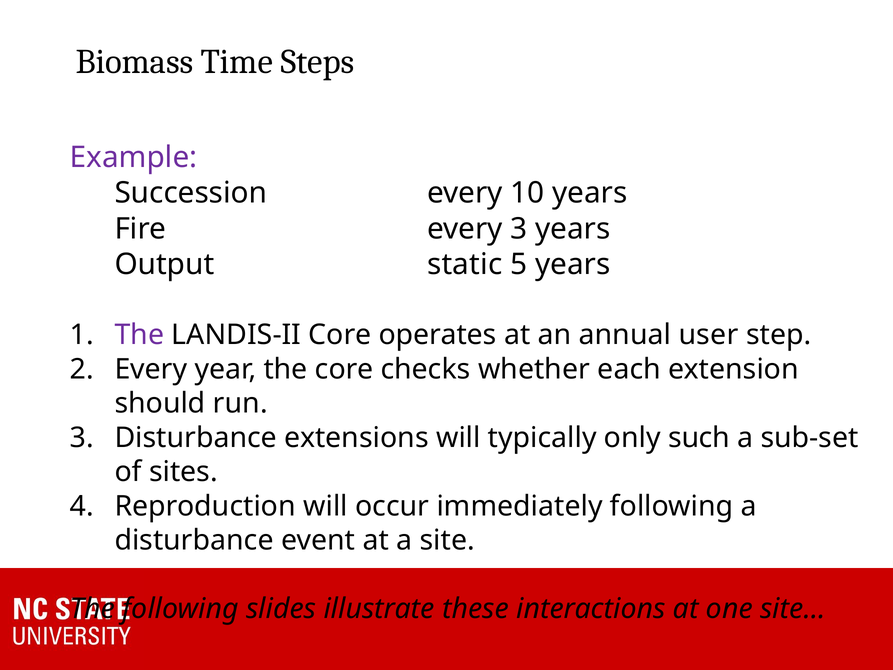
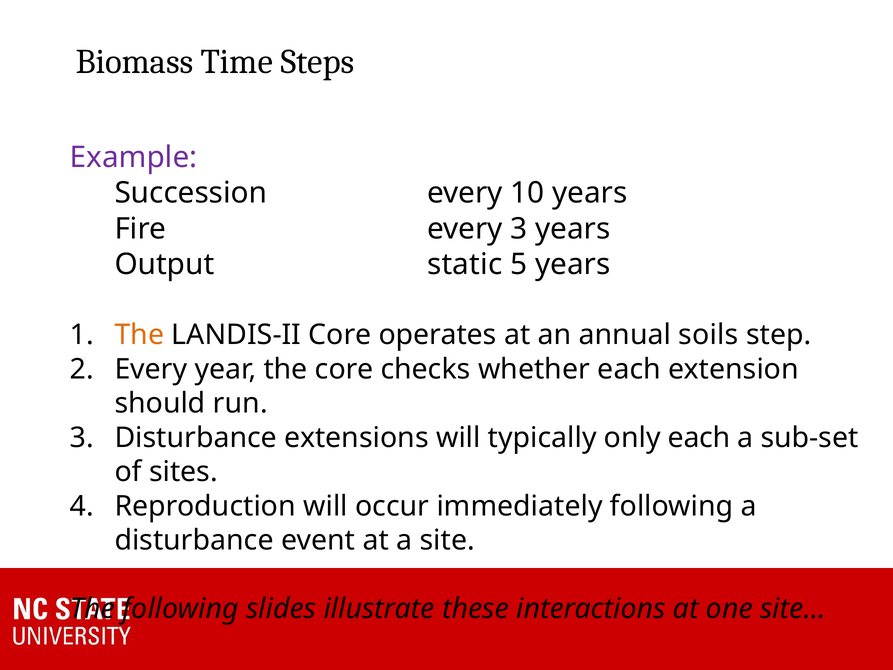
The colour: purple -> orange (139, 335)
user: user -> soils (709, 335)
only such: such -> each (699, 438)
